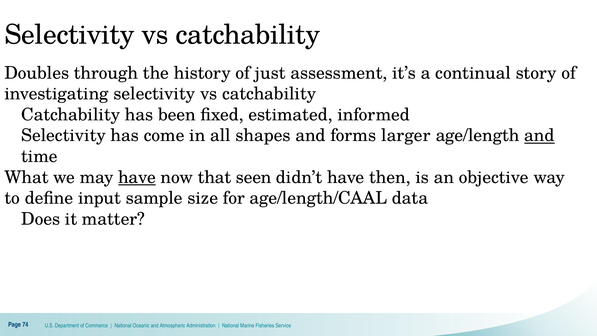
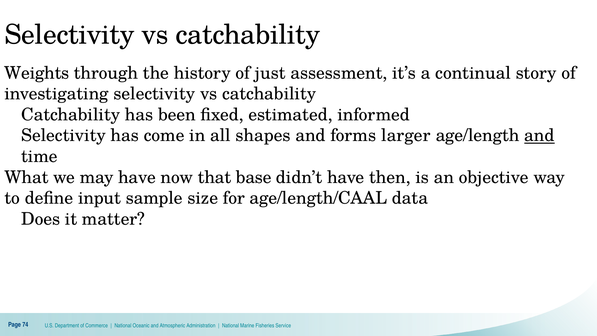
Doubles: Doubles -> Weights (37, 73)
have underline: present -> none (137, 177)
seen: seen -> base (254, 177)
